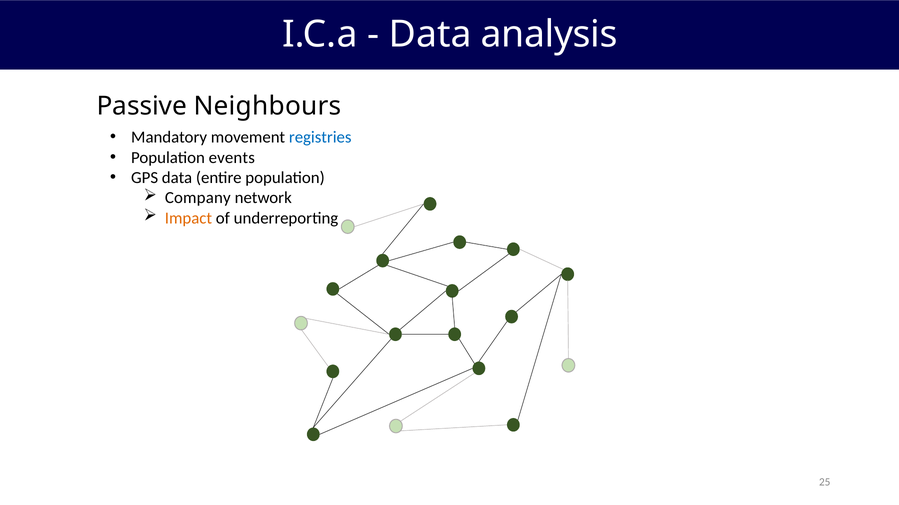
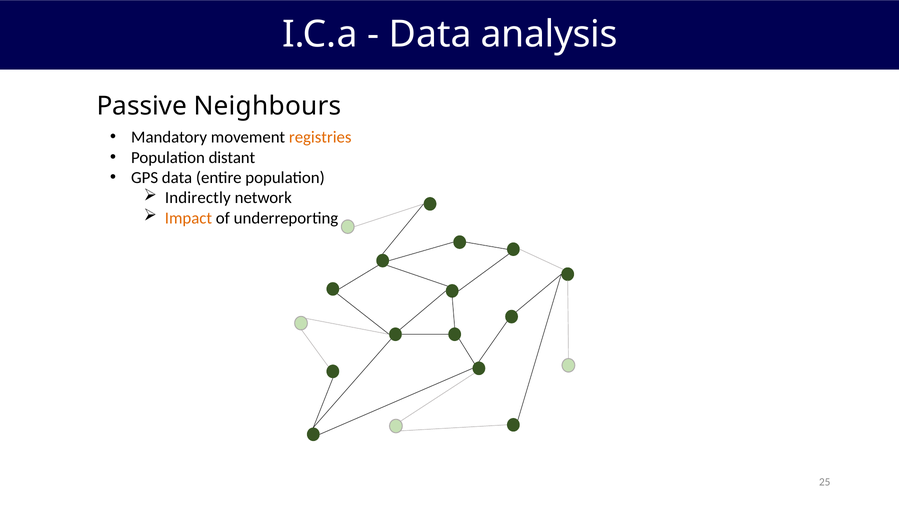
registries colour: blue -> orange (320, 138)
events: events -> distant (232, 158)
Company: Company -> Indirectly (198, 198)
